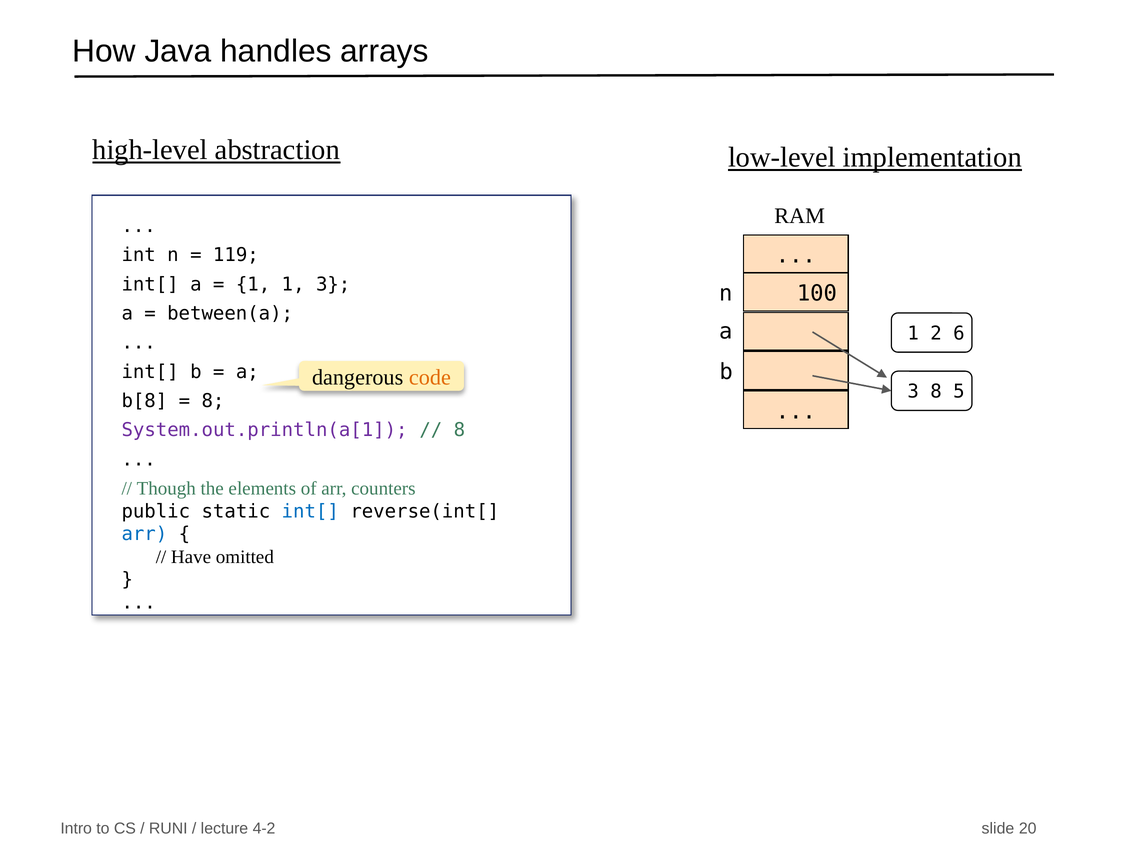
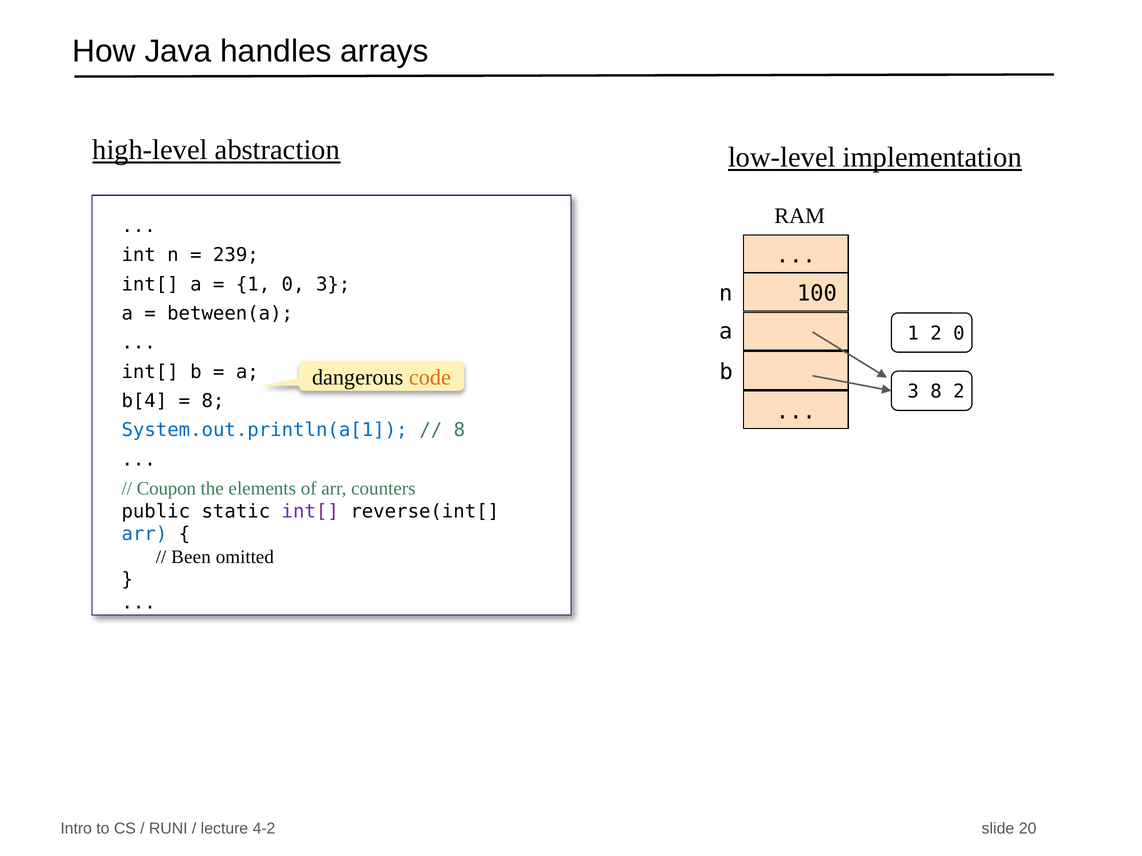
119: 119 -> 239 (236, 255)
1 1: 1 -> 0 (293, 284)
2 6: 6 -> 0 (959, 333)
8 5: 5 -> 2 (959, 392)
b[8: b[8 -> b[4 (144, 401)
System.out.println(a[1 colour: purple -> blue (265, 430)
Though: Though -> Coupon (166, 489)
int[ colour: blue -> purple (310, 512)
Have: Have -> Been (191, 557)
